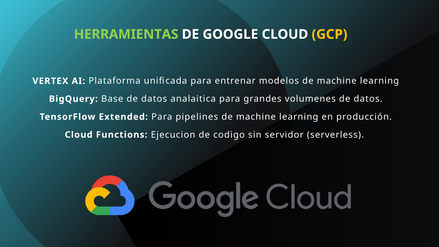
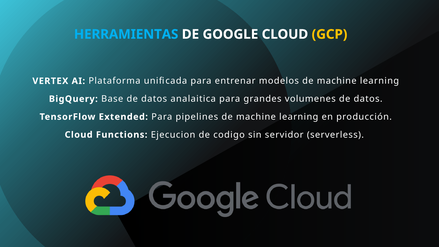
HERRAMIENTAS colour: light green -> light blue (126, 34)
